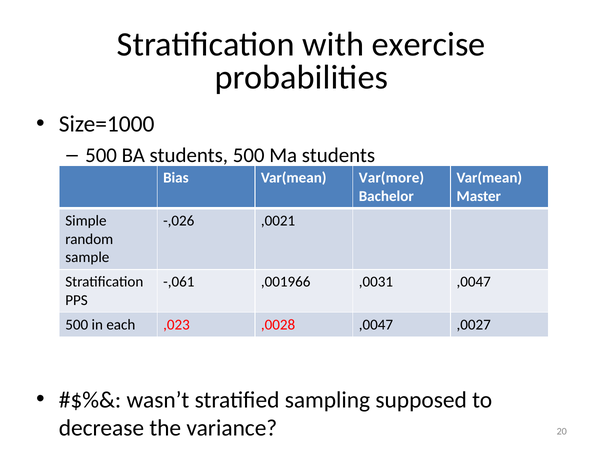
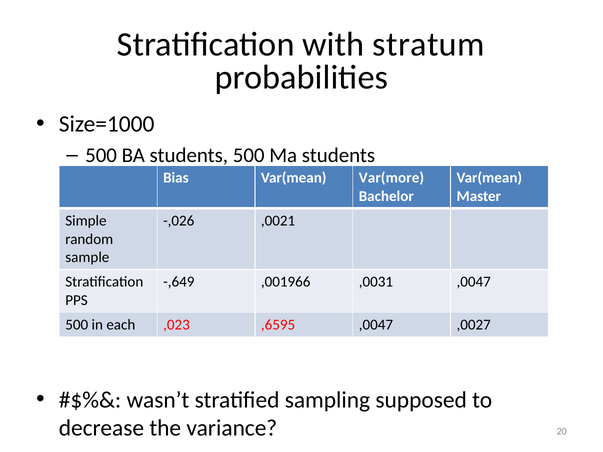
exercise: exercise -> stratum (429, 44)
-,061: -,061 -> -,649 (179, 282)
,0028: ,0028 -> ,6595 (278, 325)
